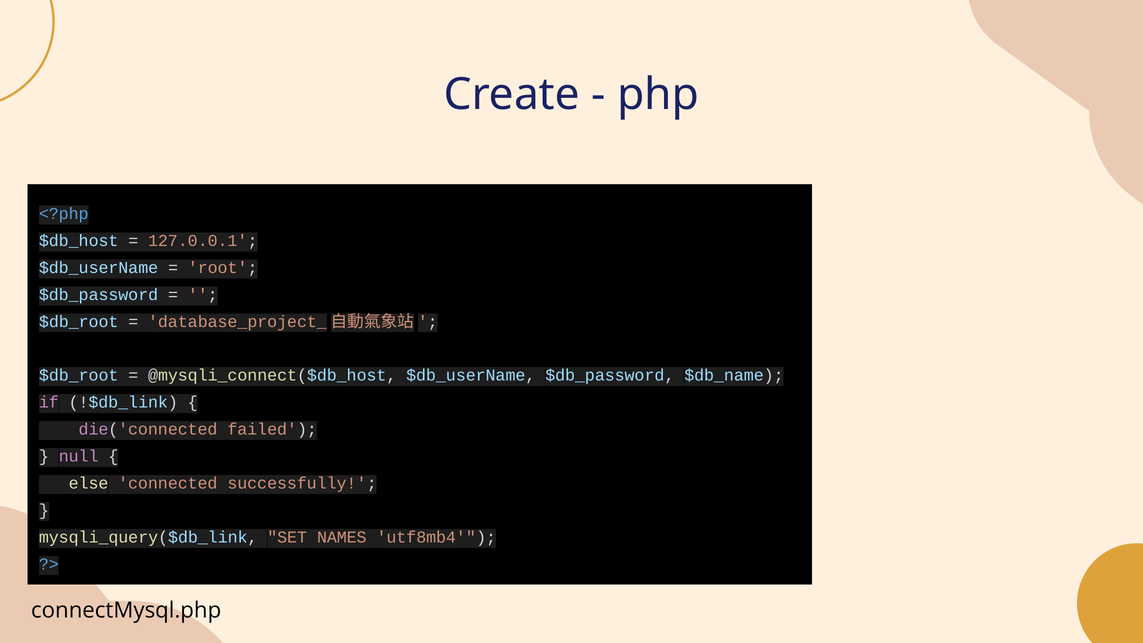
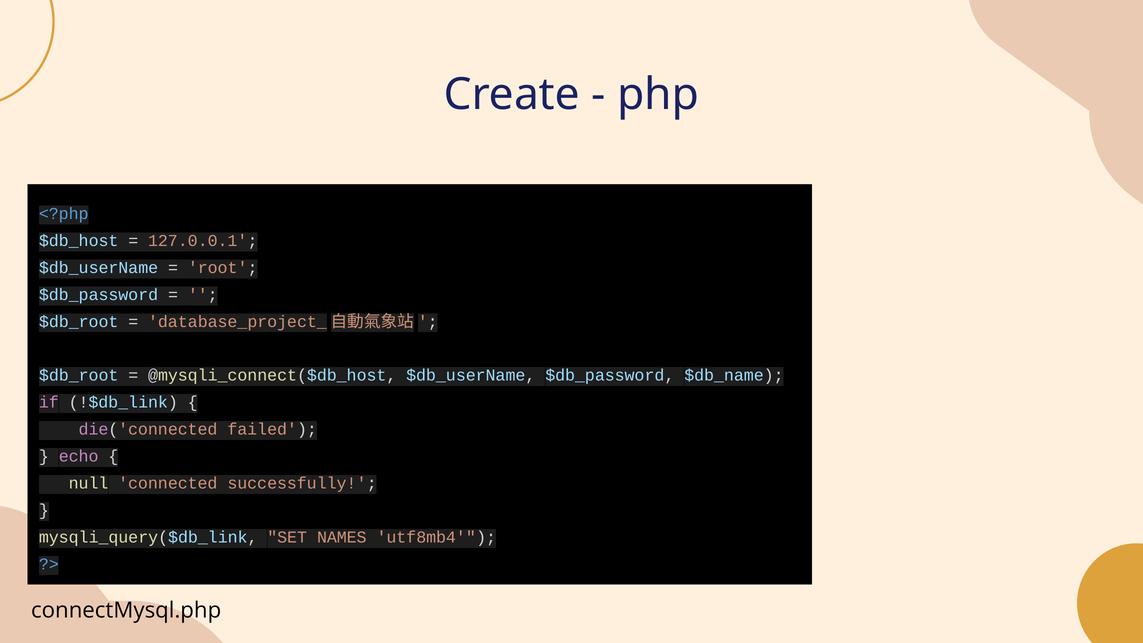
null: null -> echo (79, 456)
else: else -> null (89, 483)
